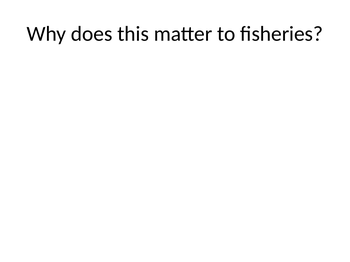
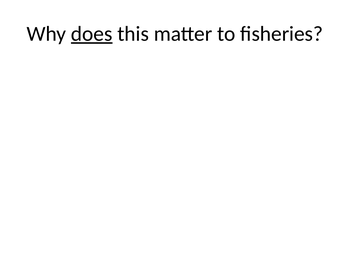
does underline: none -> present (92, 34)
